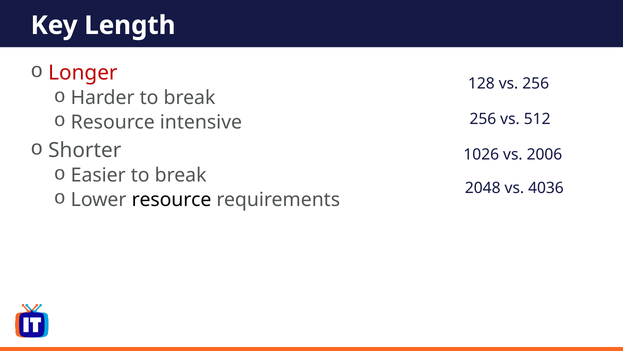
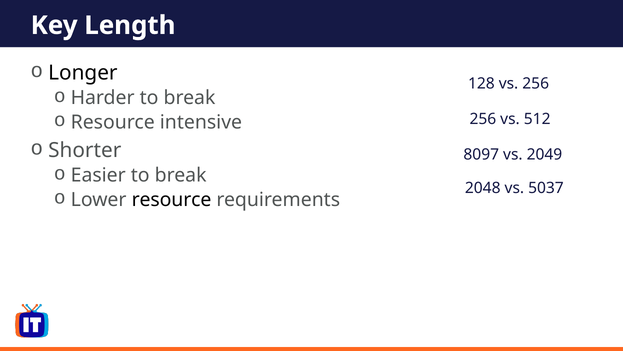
Longer colour: red -> black (83, 73)
1026: 1026 -> 8097 (481, 154)
2006: 2006 -> 2049 (544, 154)
4036: 4036 -> 5037 (546, 188)
